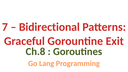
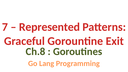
Bidirectional: Bidirectional -> Represented (49, 27)
